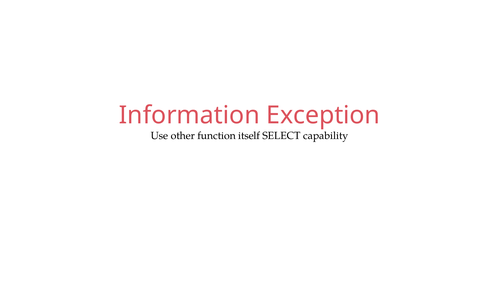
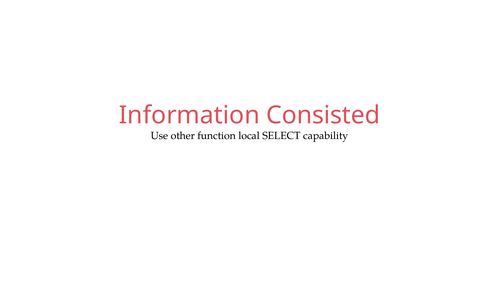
Exception: Exception -> Consisted (323, 115)
itself: itself -> local (249, 135)
